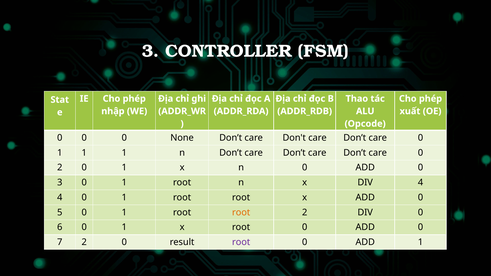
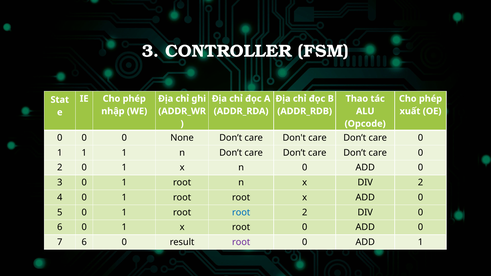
DIV 4: 4 -> 2 (421, 183)
root colour: orange -> blue (241, 212)
7 2: 2 -> 6 (84, 242)
